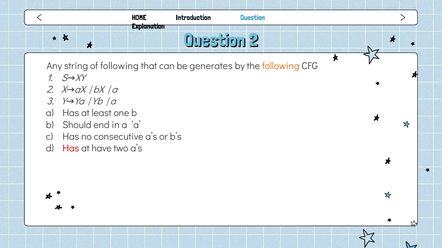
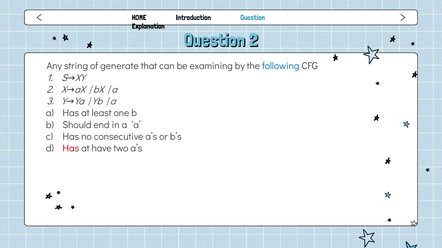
of following: following -> generate (119, 66)
generates: generates -> examining (211, 66)
following colour: orange -> blue (281, 66)
